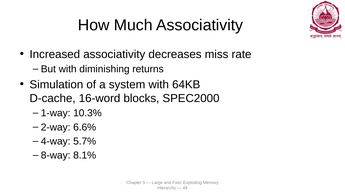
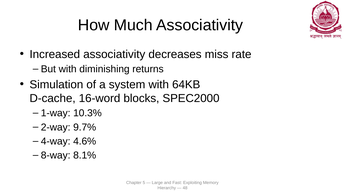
6.6%: 6.6% -> 9.7% (85, 127)
5.7%: 5.7% -> 4.6% (85, 141)
